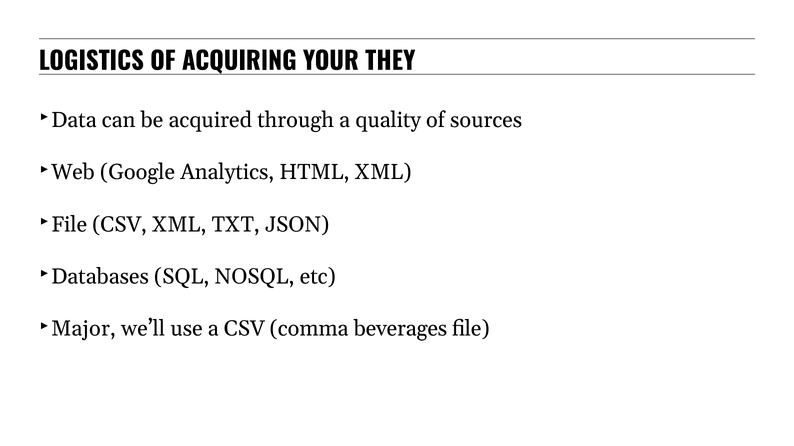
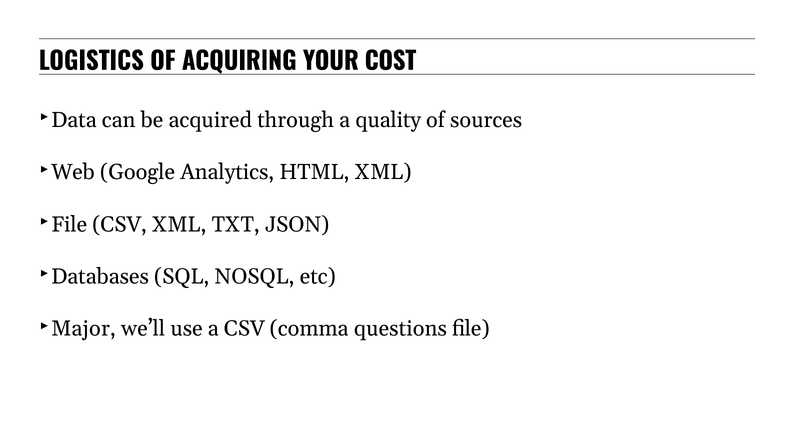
THEY: THEY -> COST (391, 62)
beverages: beverages -> questions (400, 329)
